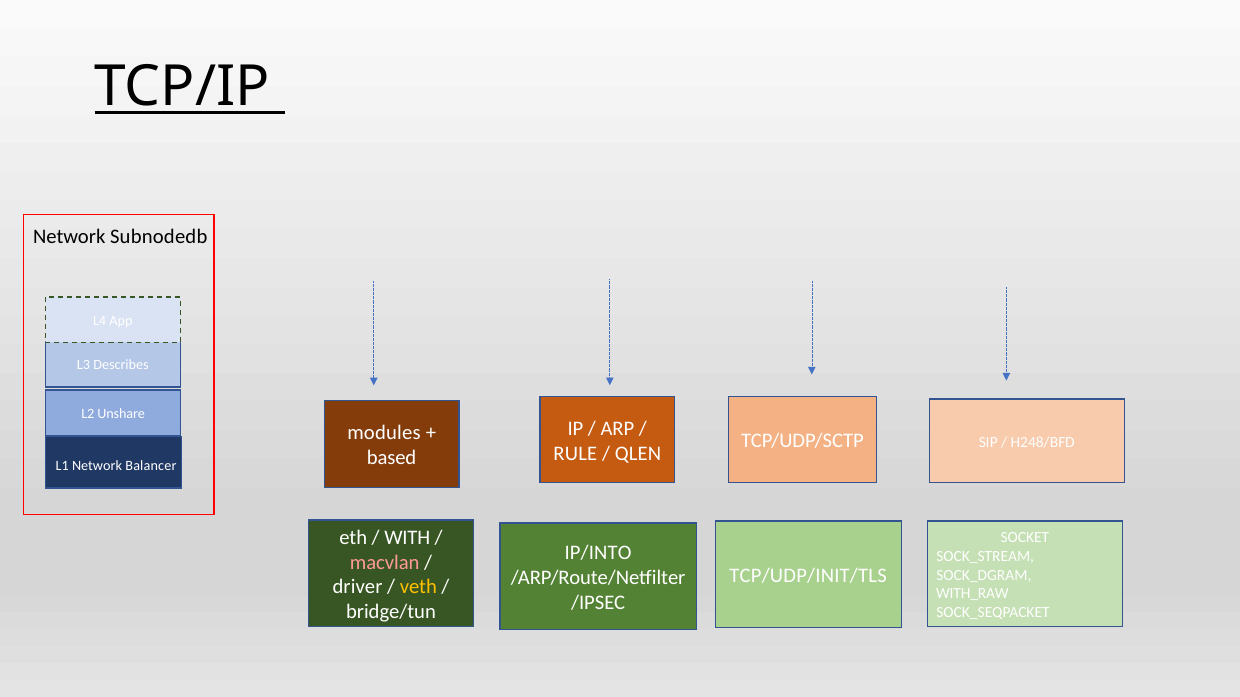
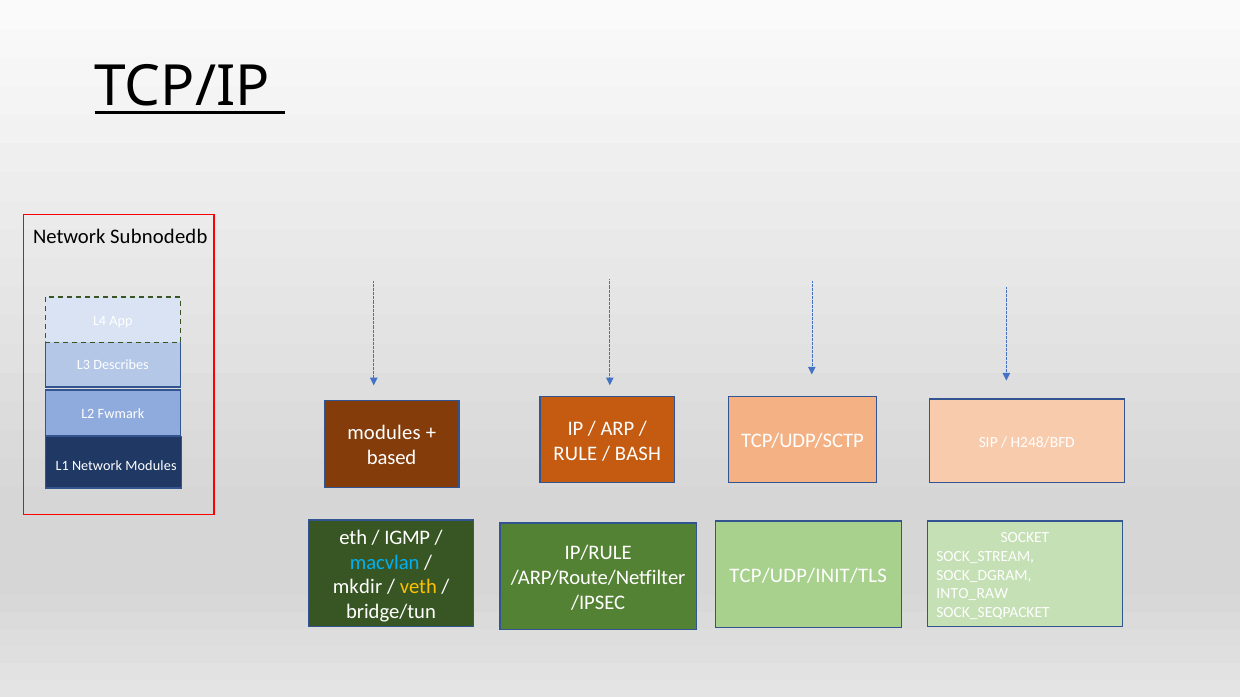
Unshare: Unshare -> Fwmark (121, 414)
QLEN: QLEN -> BASH (638, 454)
Network Balancer: Balancer -> Modules (151, 466)
WITH: WITH -> IGMP (407, 538)
IP/INTO: IP/INTO -> IP/RULE (598, 553)
macvlan colour: pink -> light blue (385, 563)
driver: driver -> mkdir (357, 588)
WITH_RAW: WITH_RAW -> INTO_RAW (972, 594)
